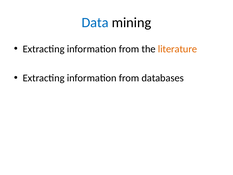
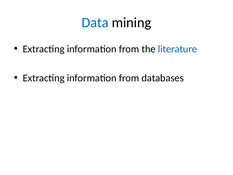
literature colour: orange -> blue (178, 49)
